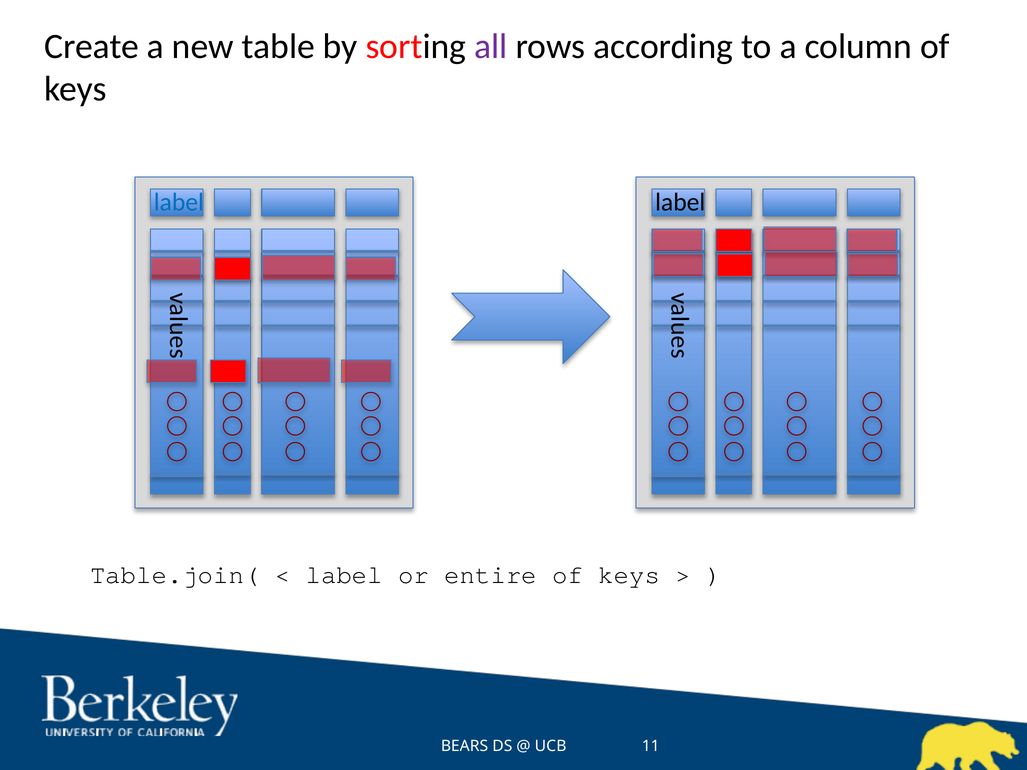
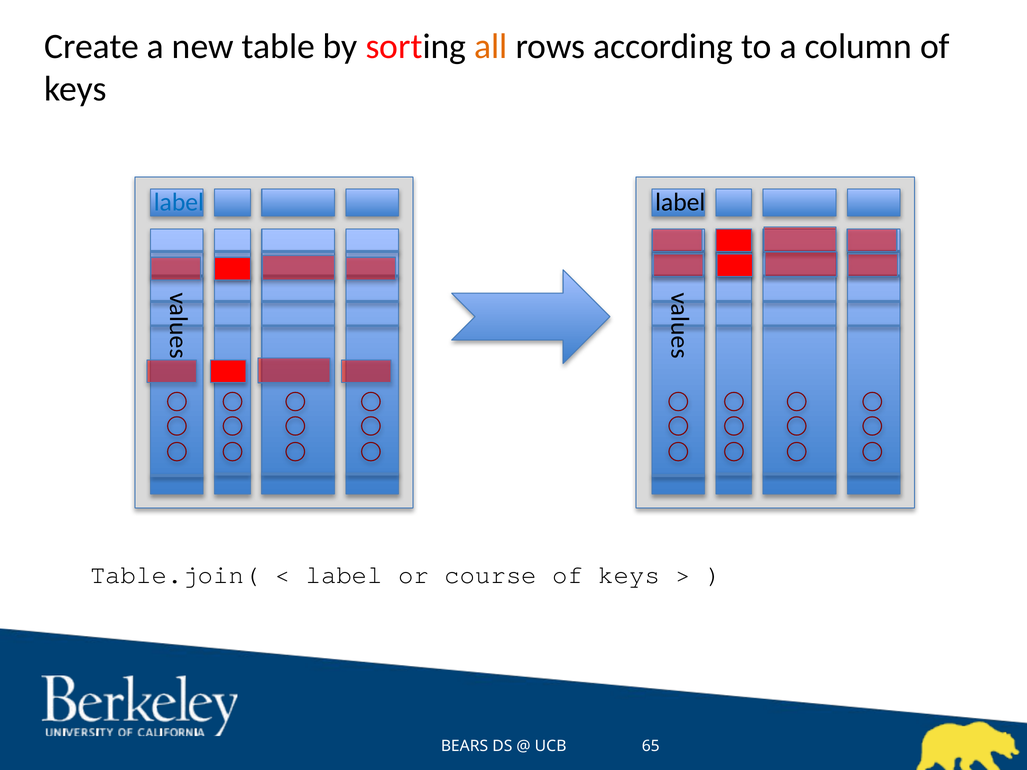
all colour: purple -> orange (491, 46)
entire: entire -> course (491, 575)
11: 11 -> 65 (651, 747)
